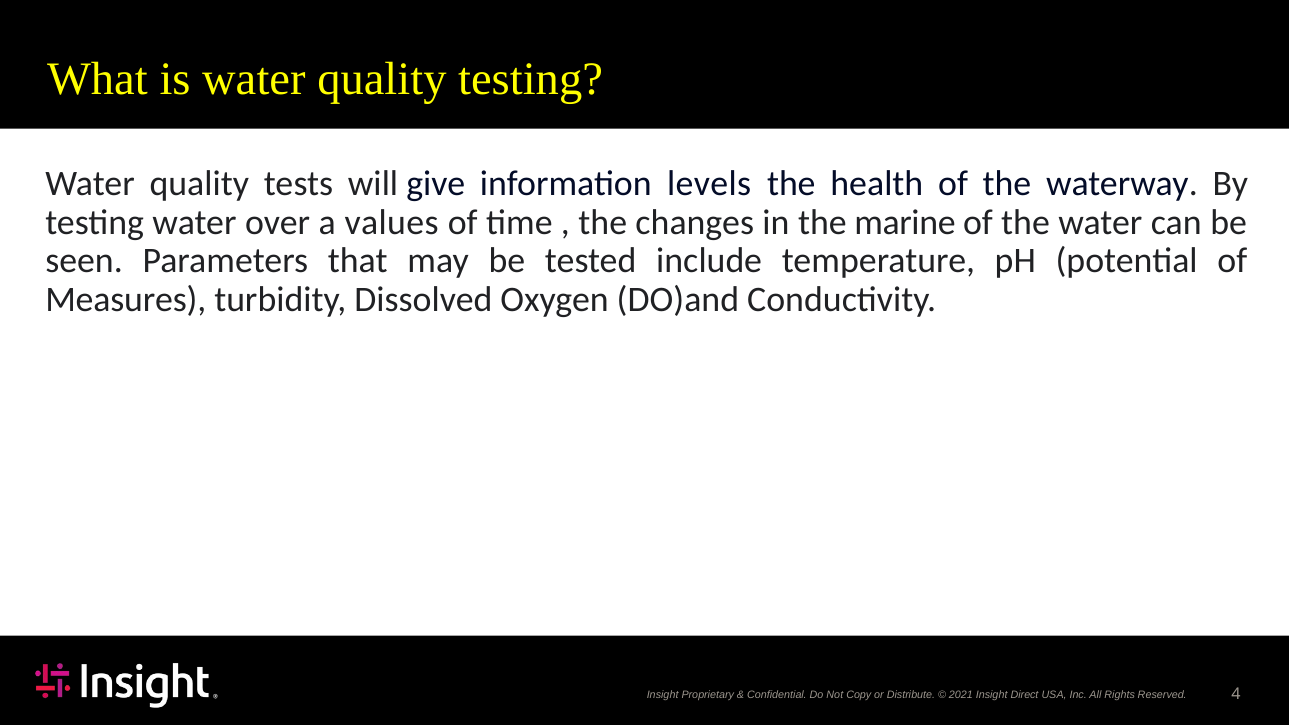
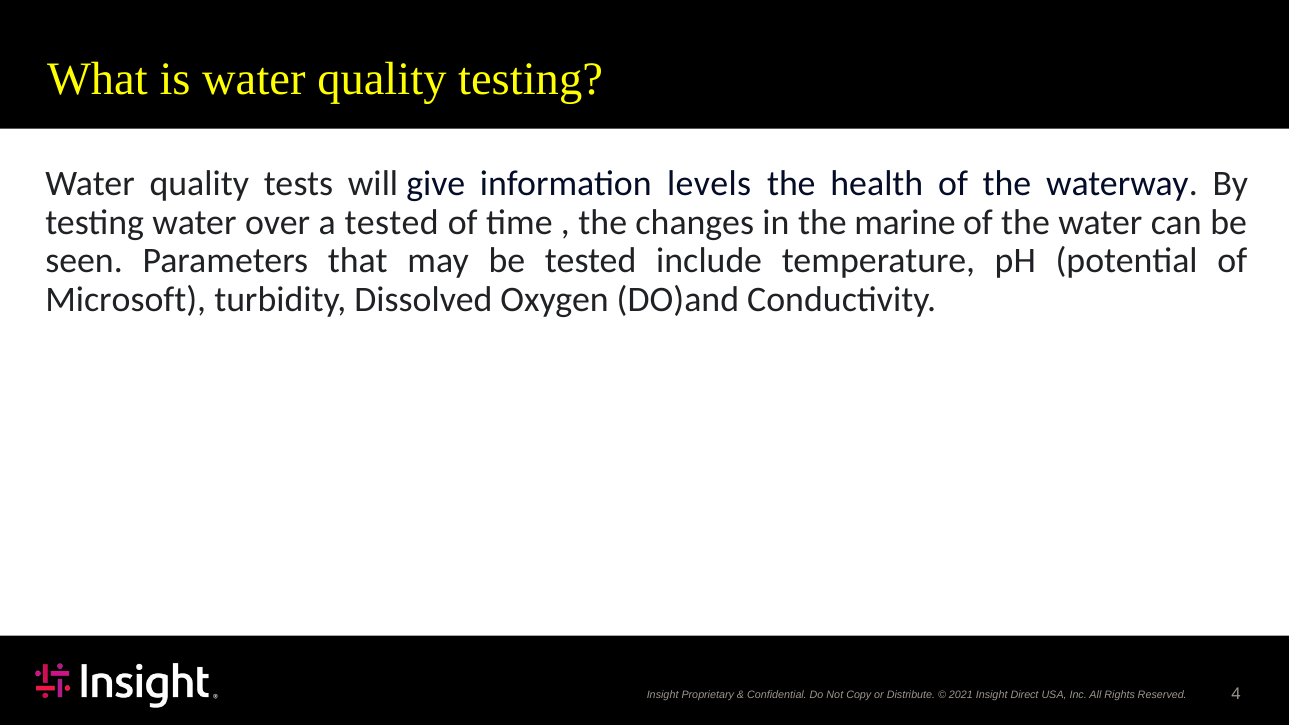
a values: values -> tested (392, 222)
Measures: Measures -> Microsoft (126, 300)
